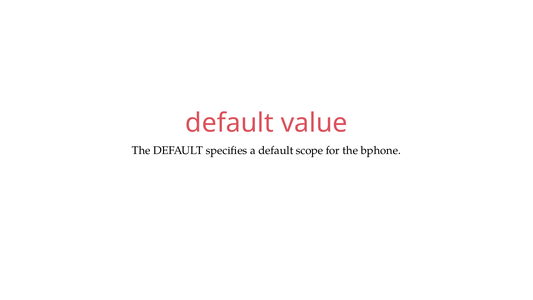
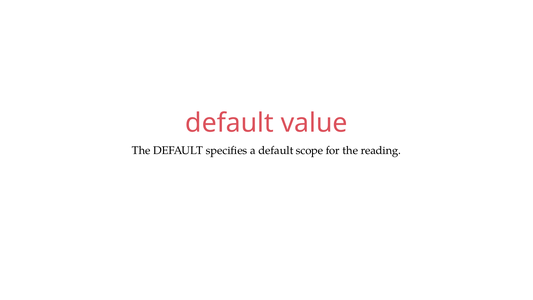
bphone: bphone -> reading (381, 151)
